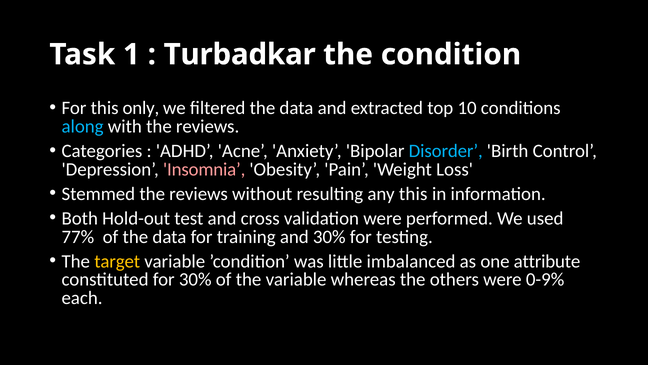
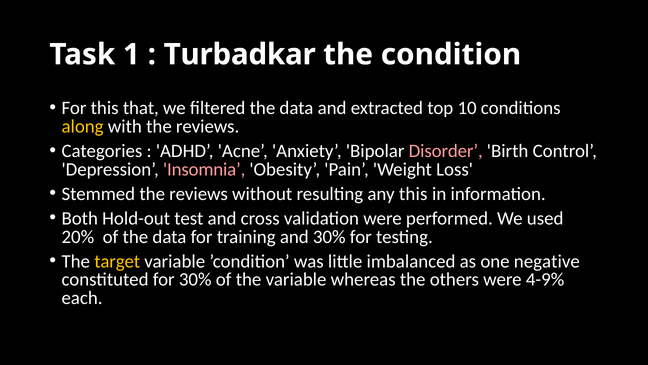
only: only -> that (141, 108)
along colour: light blue -> yellow (83, 126)
Disorder colour: light blue -> pink (446, 151)
77%: 77% -> 20% (78, 236)
attribute: attribute -> negative (547, 261)
0-9%: 0-9% -> 4-9% (545, 279)
